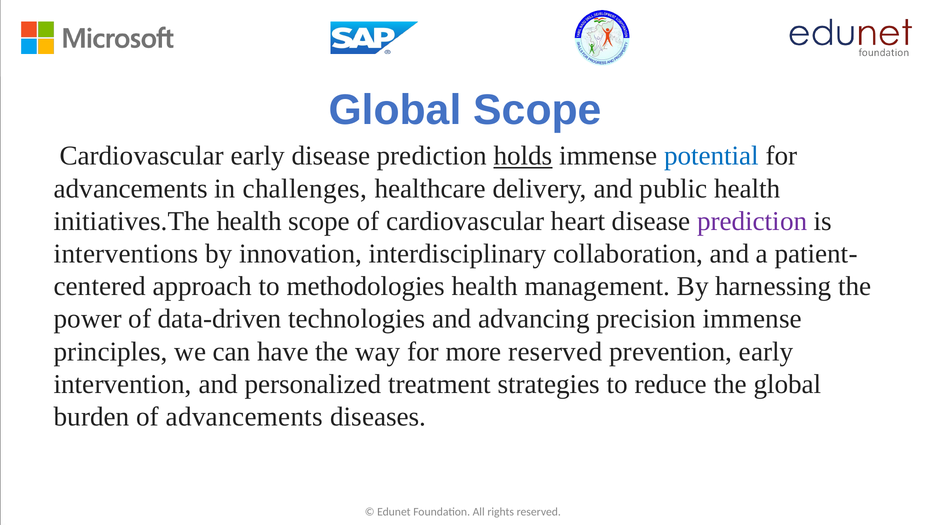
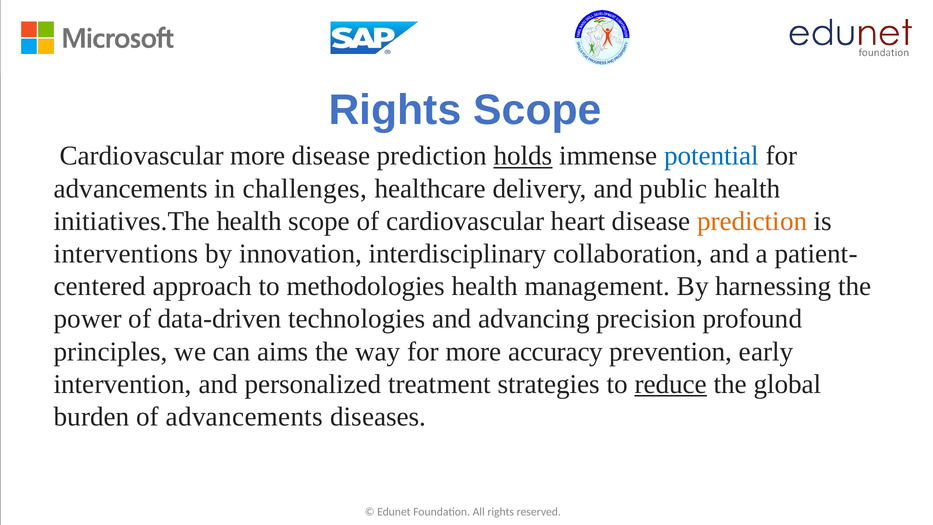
Global: Global -> Rights (395, 110)
Cardiovascular early: early -> more (258, 156)
prediction colour: purple -> orange (752, 221)
precision immense: immense -> profound (752, 319)
have: have -> aims (283, 351)
more reserved: reserved -> accuracy (556, 351)
reduce underline: none -> present (671, 384)
